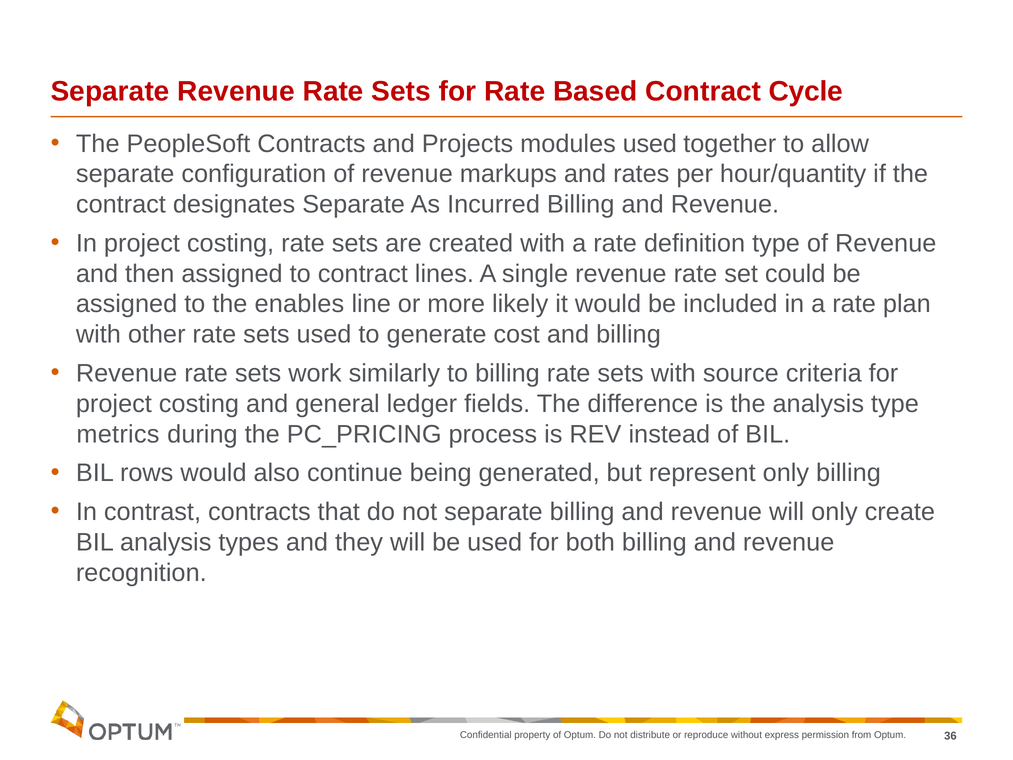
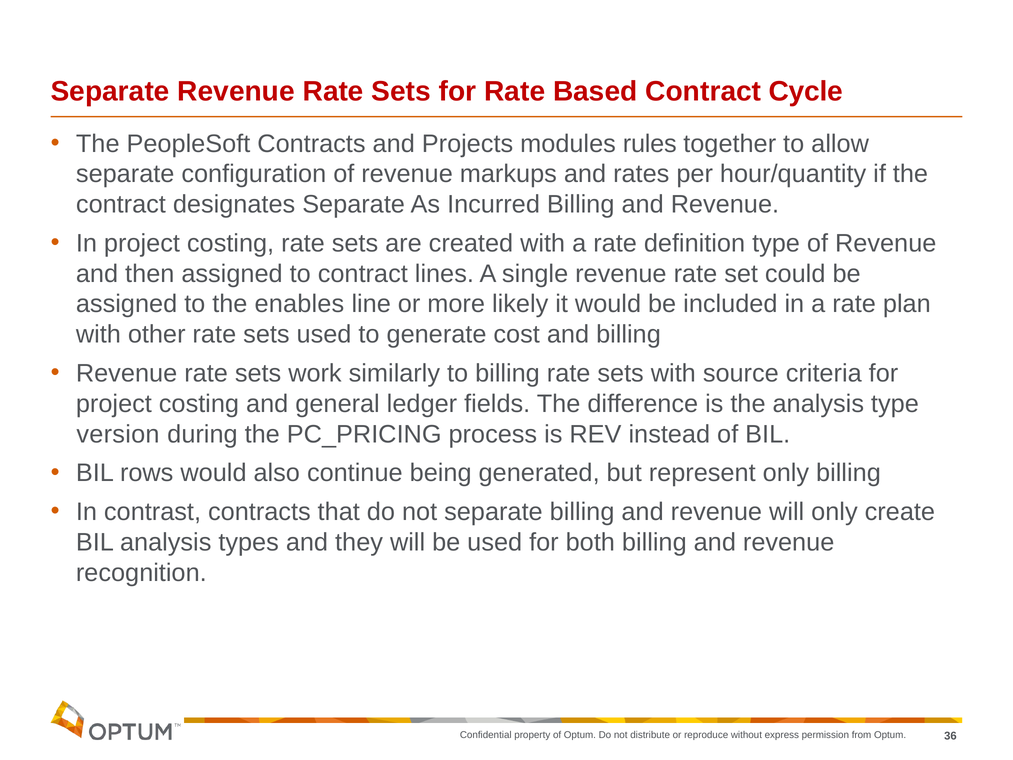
modules used: used -> rules (650, 144)
metrics: metrics -> version (118, 434)
